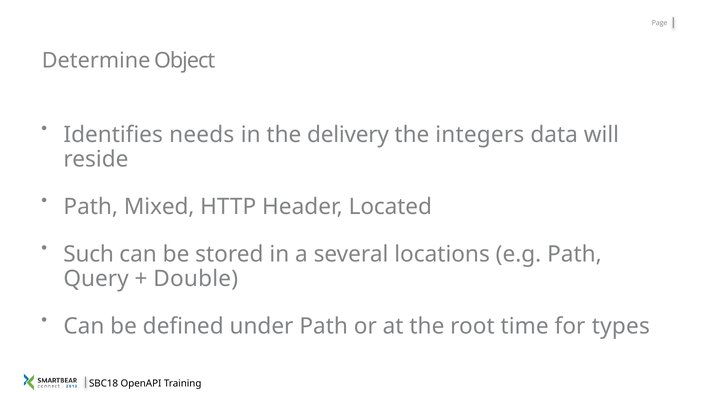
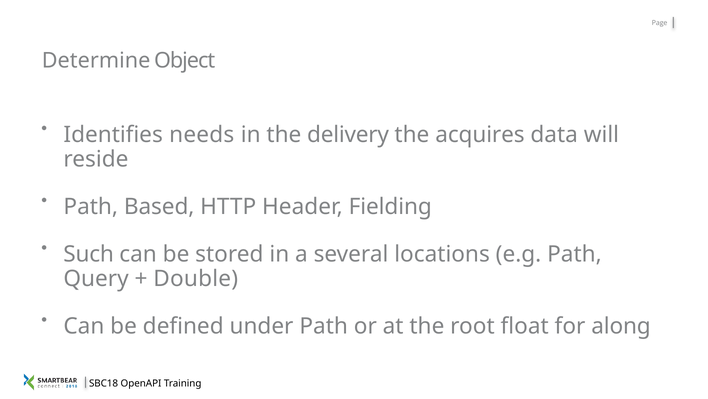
integers: integers -> acquires (480, 134)
Mixed: Mixed -> Based (159, 206)
Located: Located -> Fielding (390, 206)
time: time -> float (525, 325)
types: types -> along (621, 325)
